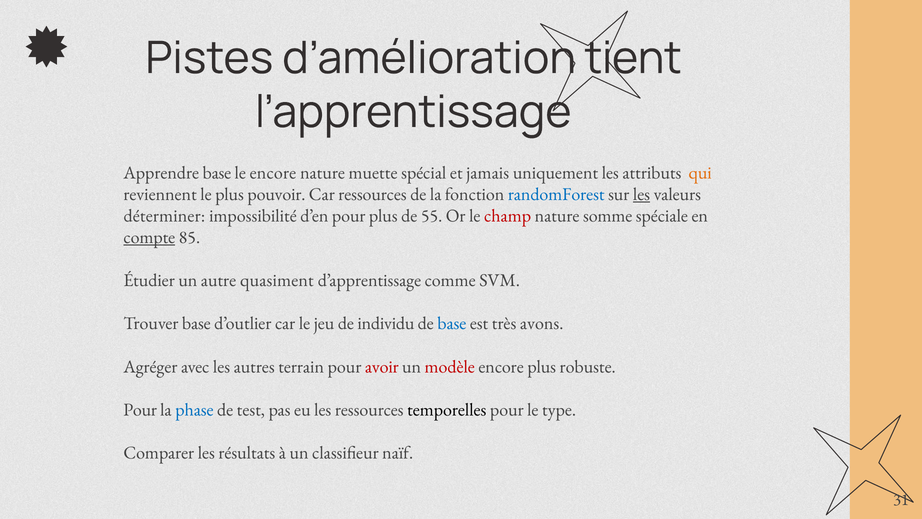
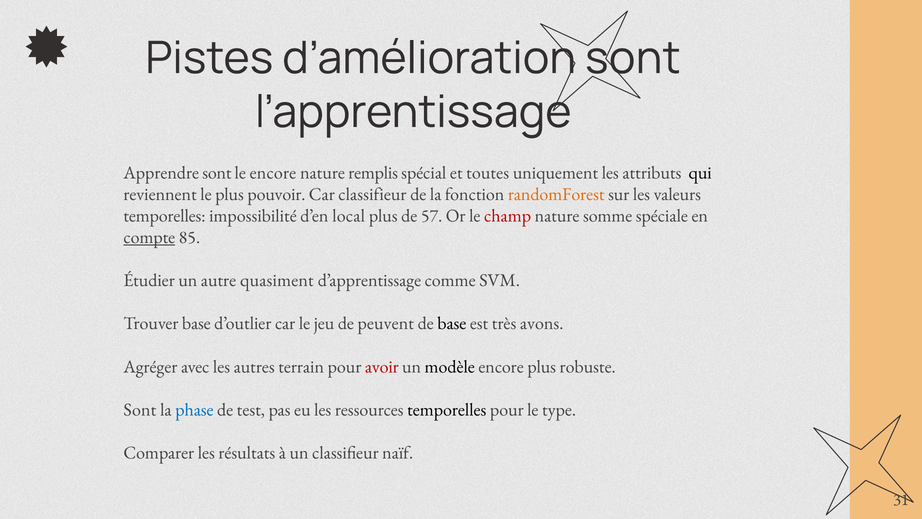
d’amélioration tient: tient -> sont (633, 58)
Apprendre base: base -> sont (217, 173)
muette: muette -> remplis (373, 173)
jamais: jamais -> toutes (488, 173)
qui colour: orange -> black (700, 173)
Car ressources: ressources -> classifieur (372, 194)
randomForest colour: blue -> orange (556, 194)
les underline: present -> none (642, 194)
déterminer: déterminer -> temporelles (165, 216)
d’en pour: pour -> local (349, 216)
55: 55 -> 57 (432, 216)
individu: individu -> peuvent (386, 323)
base colour: blue -> black (452, 323)
modèle colour: red -> black (450, 366)
Pour: Pour -> Sont (140, 409)
